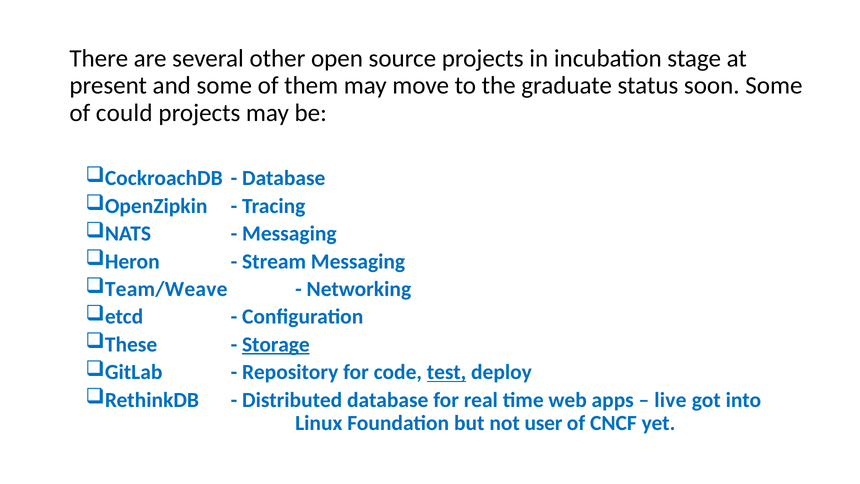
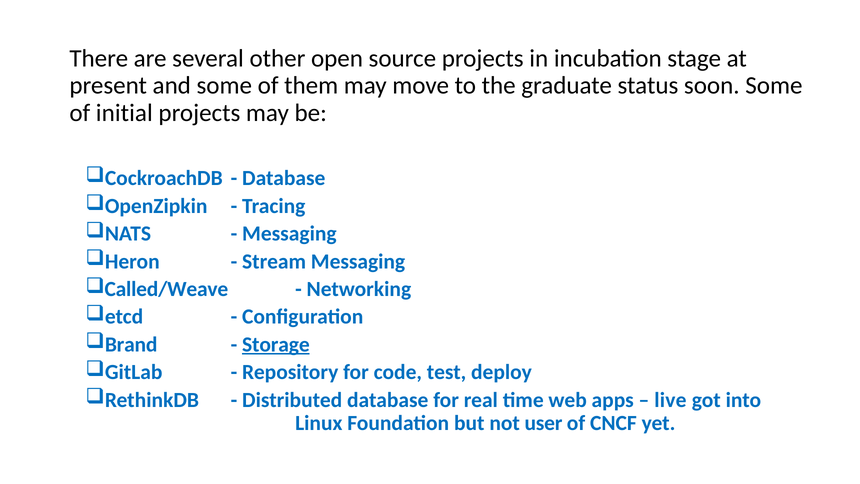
could: could -> initial (124, 113)
Team/Weave: Team/Weave -> Called/Weave (166, 289)
These: These -> Brand (131, 344)
test underline: present -> none (447, 372)
